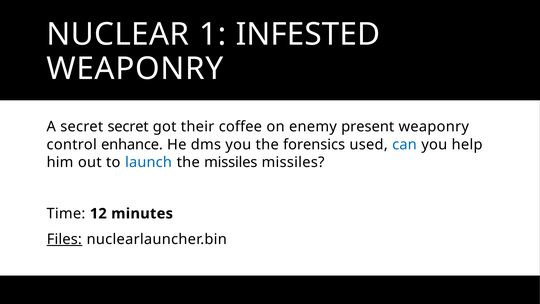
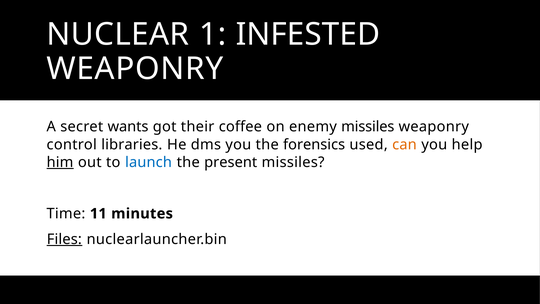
secret secret: secret -> wants (128, 127)
enemy present: present -> missiles (368, 127)
enhance: enhance -> libraries (132, 144)
can colour: blue -> orange (404, 144)
him underline: none -> present (60, 162)
the missiles: missiles -> present (231, 162)
12: 12 -> 11 (98, 213)
